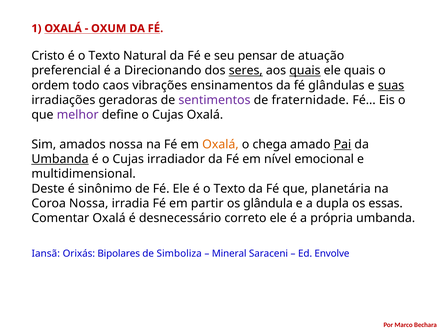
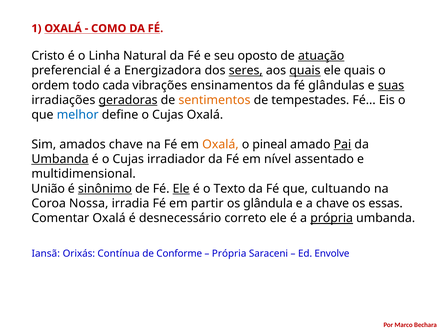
OXUM: OXUM -> COMO (109, 28)
Texto: Texto -> Linha (104, 56)
pensar: pensar -> oposto (257, 56)
atuação underline: none -> present (321, 56)
Direcionando: Direcionando -> Energizadora (163, 71)
caos: caos -> cada (116, 85)
geradoras underline: none -> present (128, 100)
sentimentos colour: purple -> orange (214, 100)
fraternidade: fraternidade -> tempestades (310, 100)
melhor colour: purple -> blue (78, 115)
amados nossa: nossa -> chave (126, 145)
chega: chega -> pineal (270, 145)
emocional: emocional -> assentado (324, 159)
Deste: Deste -> União (48, 189)
sinônimo underline: none -> present (105, 189)
Ele underline: none -> present (181, 189)
planetária: planetária -> cultuando (341, 189)
a dupla: dupla -> chave (333, 204)
própria underline: none -> present (332, 218)
Bipolares: Bipolares -> Contínua (119, 254)
Simboliza: Simboliza -> Conforme (179, 254)
Mineral: Mineral -> Própria (229, 254)
